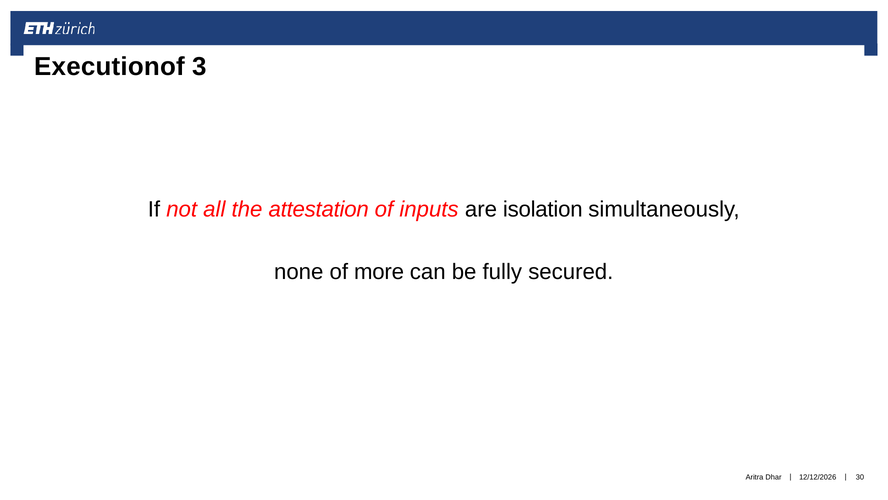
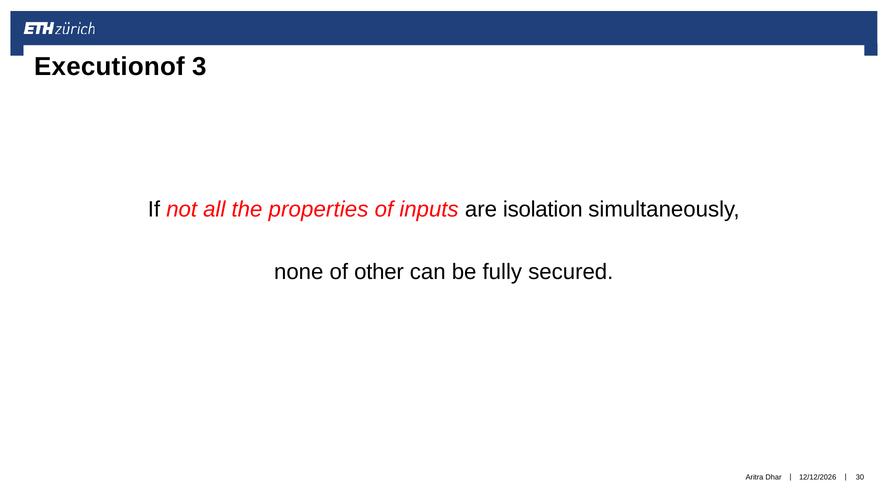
attestation: attestation -> properties (319, 209)
more: more -> other (379, 272)
